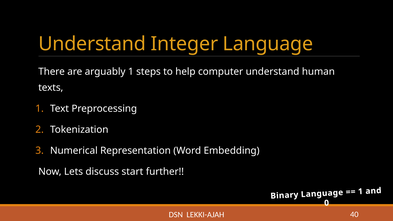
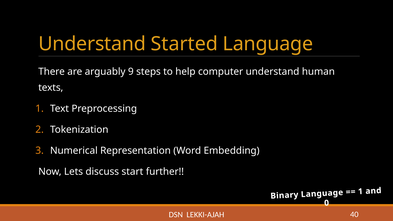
Integer: Integer -> Started (184, 44)
arguably 1: 1 -> 9 (131, 72)
